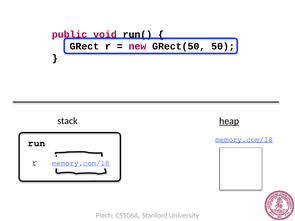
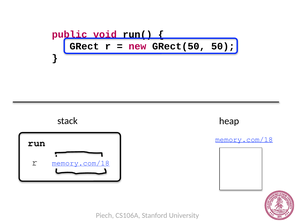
heap underline: present -> none (229, 121)
